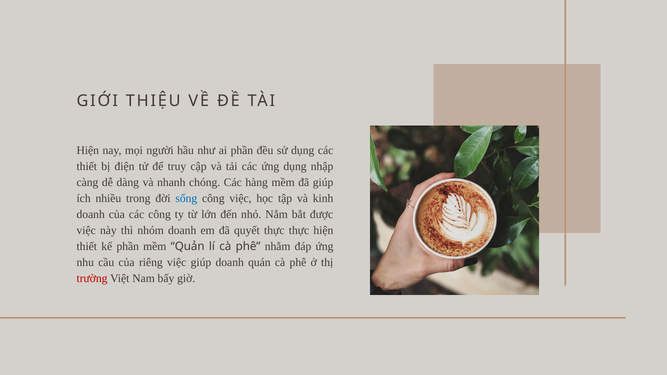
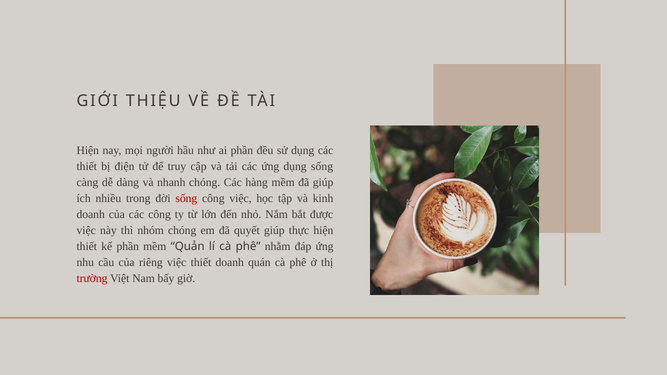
dụng nhập: nhập -> sống (322, 167)
sống colour: blue -> red (186, 199)
nhóm doanh: doanh -> chóng (182, 231)
quyết thực: thực -> giúp (274, 231)
việc giúp: giúp -> thiết (201, 263)
